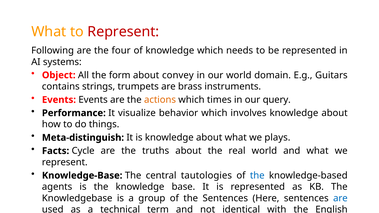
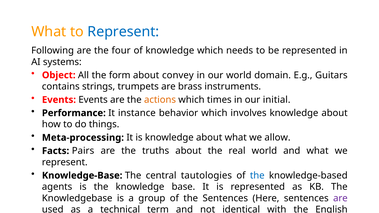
Represent colour: red -> blue (123, 32)
query: query -> initial (277, 100)
visualize: visualize -> instance (137, 113)
Meta-distinguish: Meta-distinguish -> Meta-processing (83, 138)
plays: plays -> allow (277, 138)
Cycle: Cycle -> Pairs (83, 151)
are colour: blue -> purple (340, 198)
